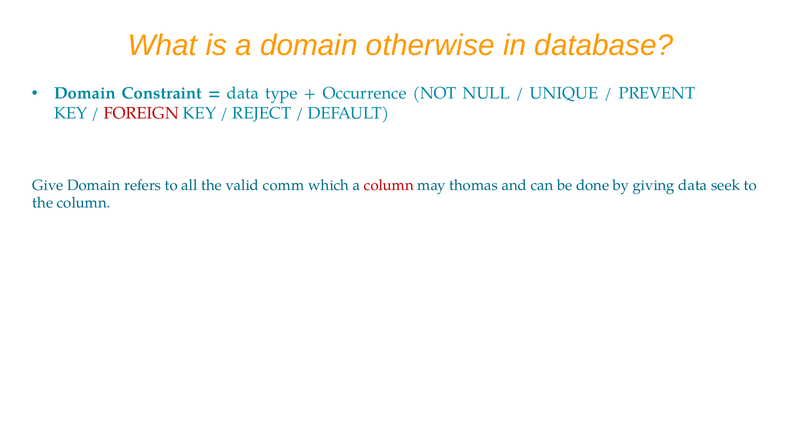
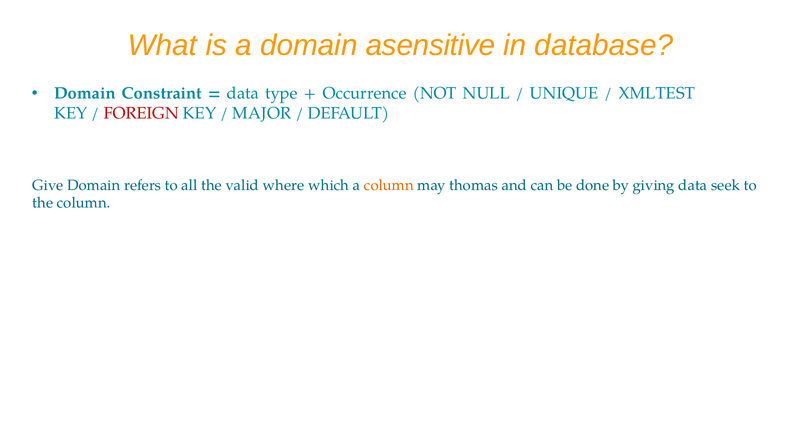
otherwise: otherwise -> asensitive (431, 45)
PREVENT: PREVENT -> XMLTEST (657, 93)
REJECT: REJECT -> MAJOR (262, 113)
comm: comm -> where (284, 185)
column colour: red -> orange (389, 185)
